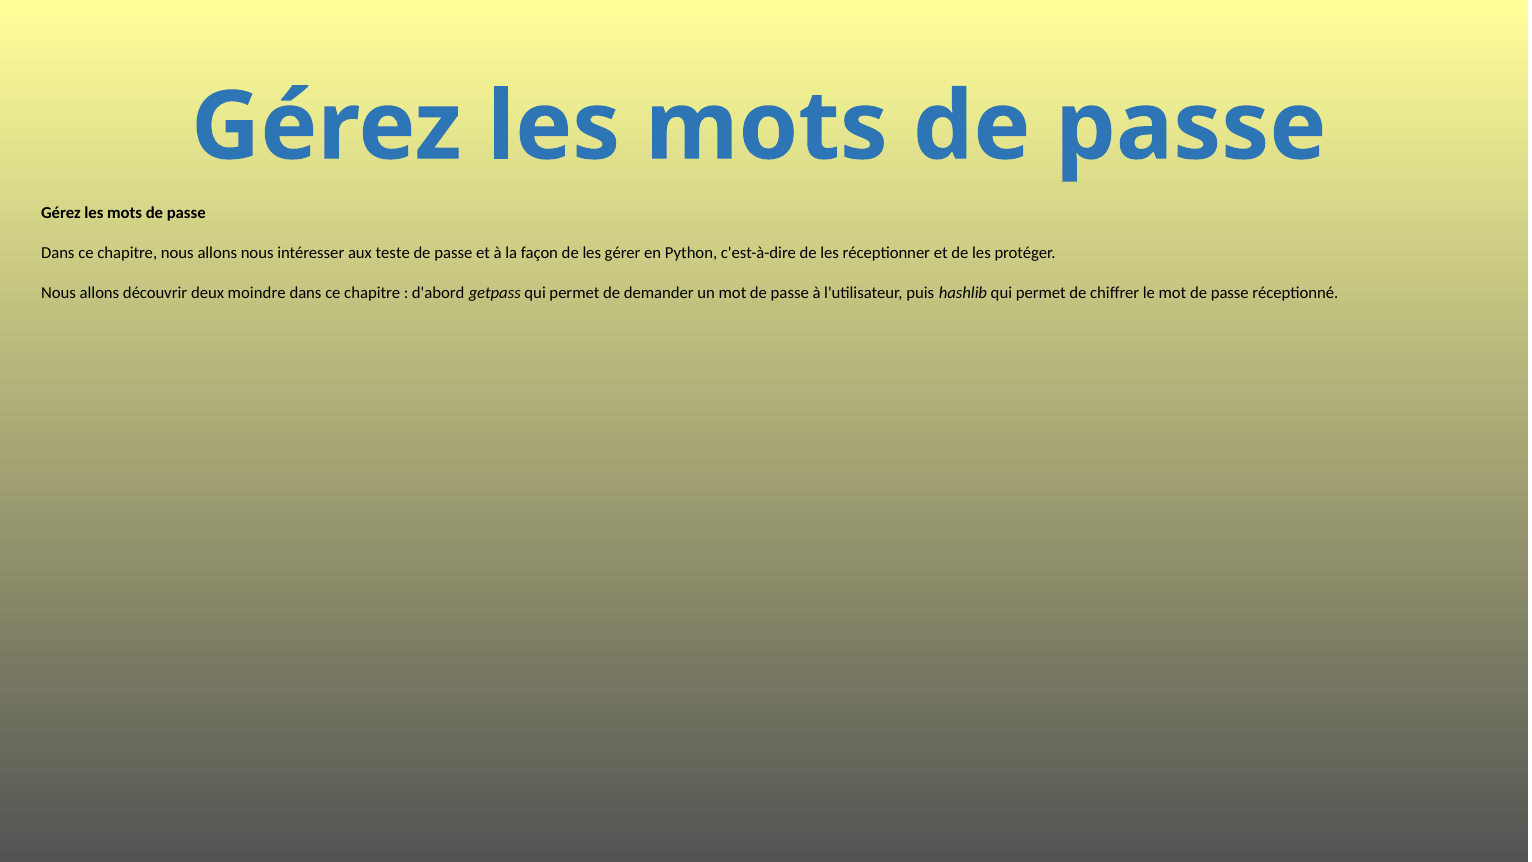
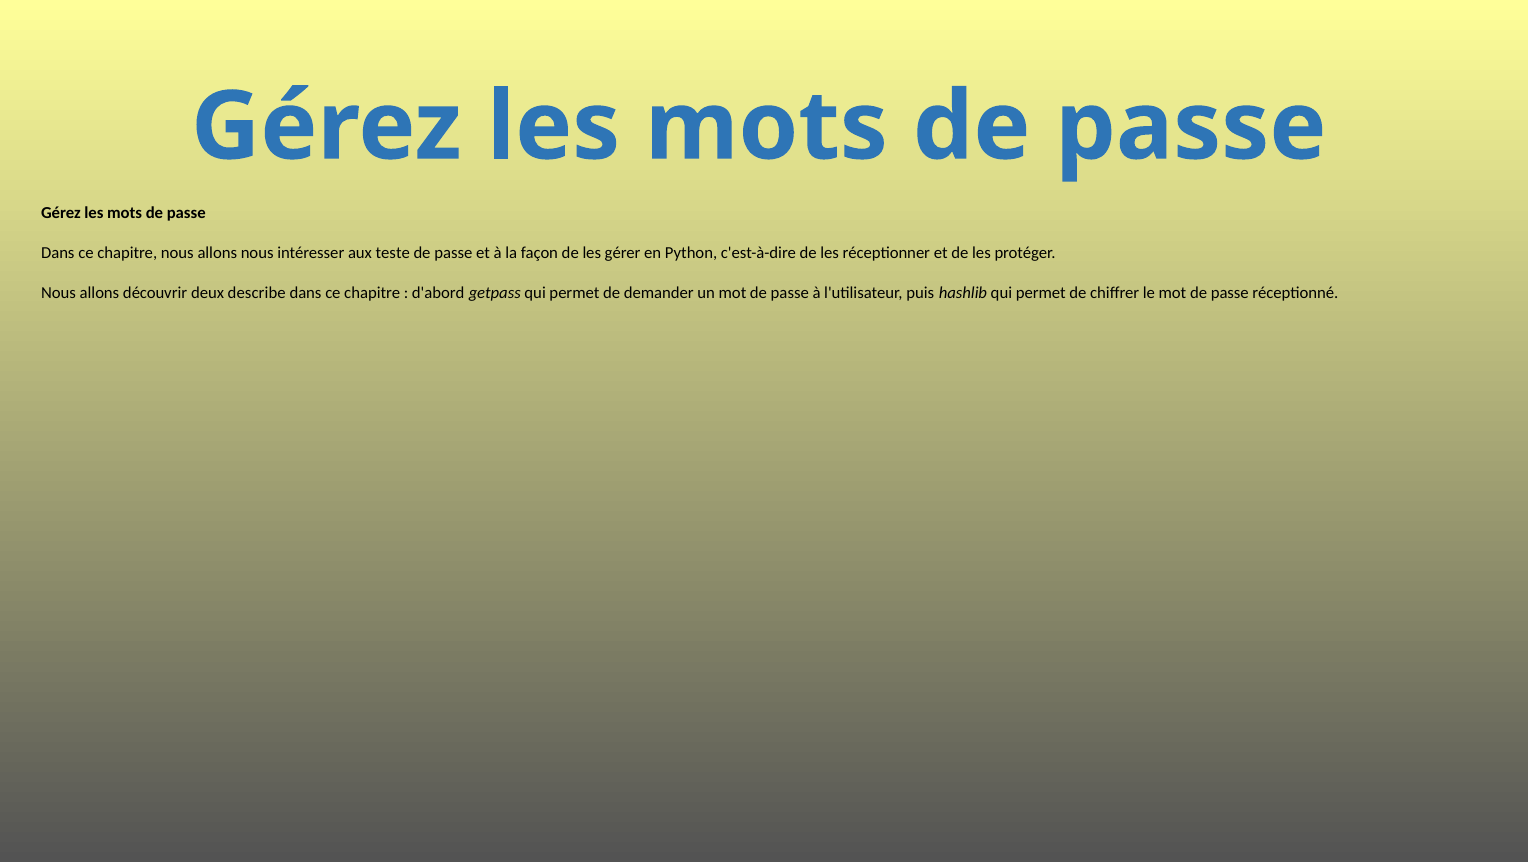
moindre: moindre -> describe (257, 293)
